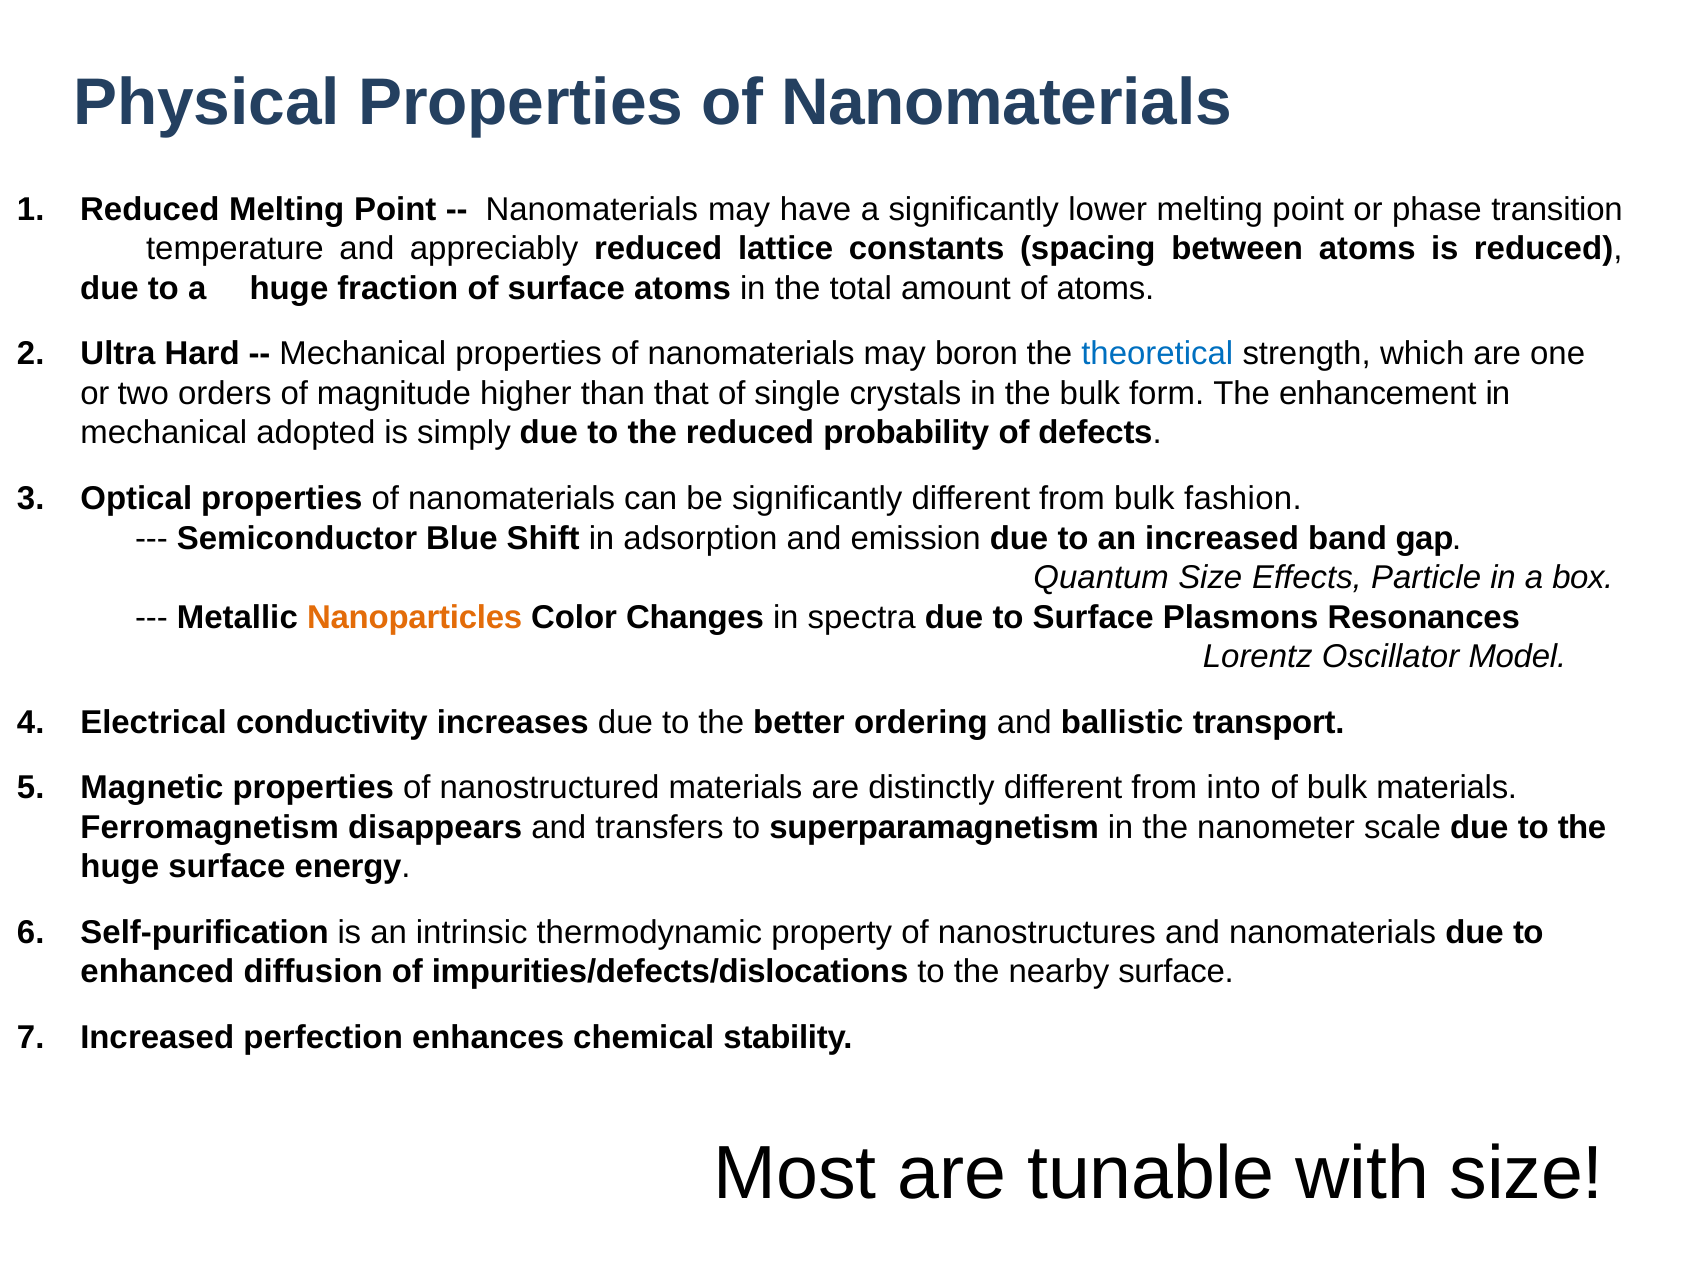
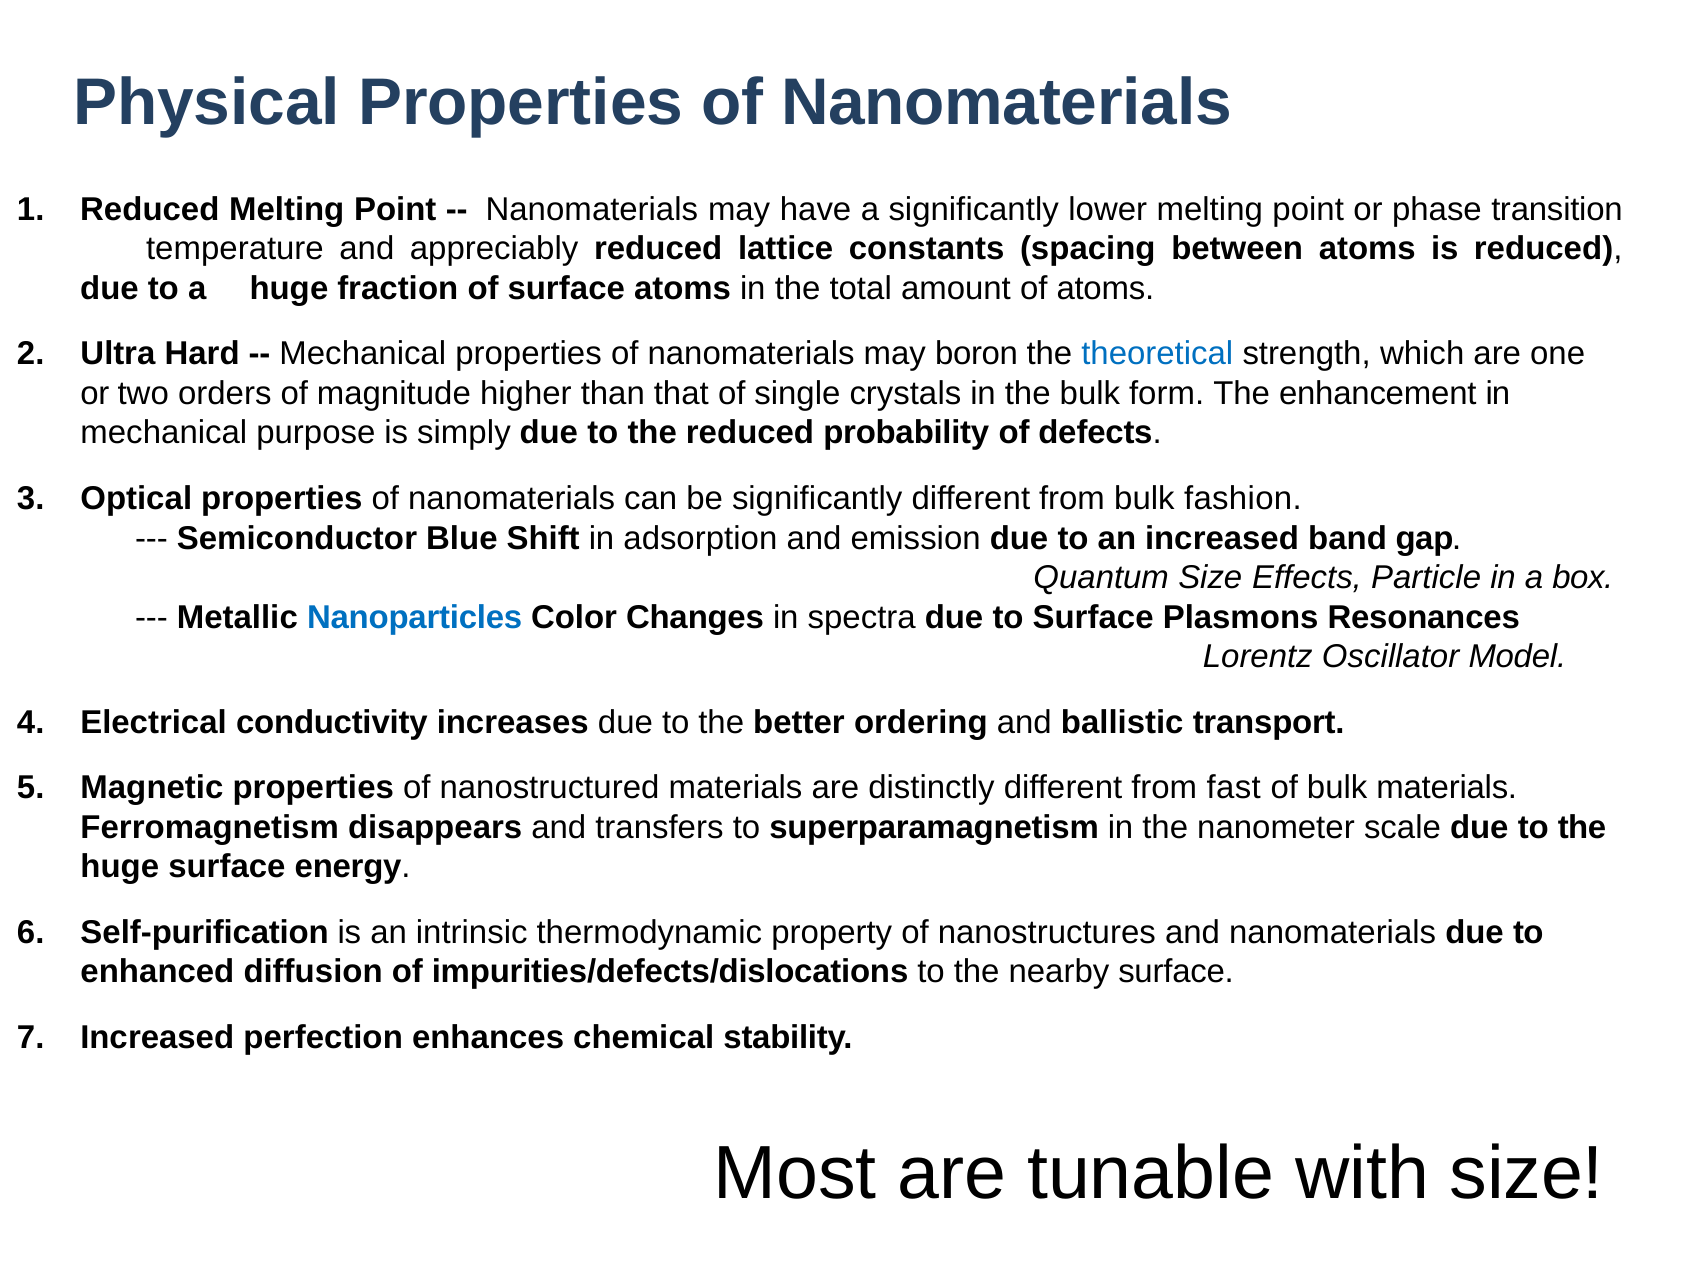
adopted: adopted -> purpose (316, 433)
Nanoparticles colour: orange -> blue (415, 617)
into: into -> fast (1234, 787)
